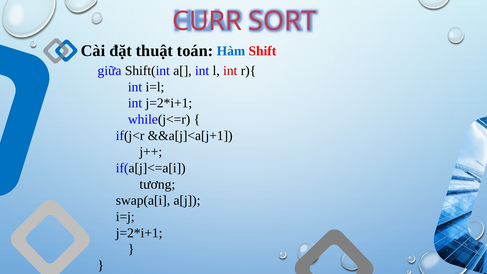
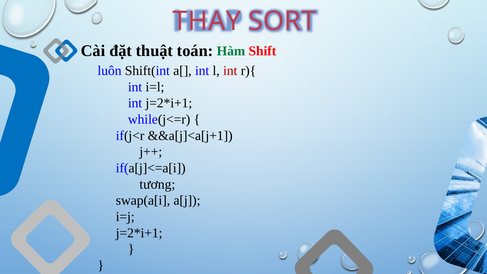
CURR: CURR -> THAY (207, 21)
Hàm colour: blue -> green (231, 51)
giữa: giữa -> luôn (110, 71)
